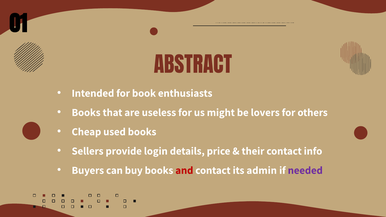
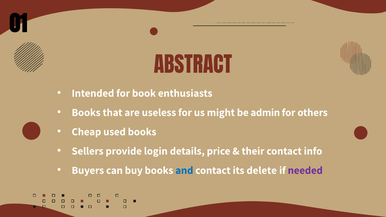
lovers: lovers -> admin (265, 113)
and colour: red -> blue (184, 170)
admin: admin -> delete (262, 170)
